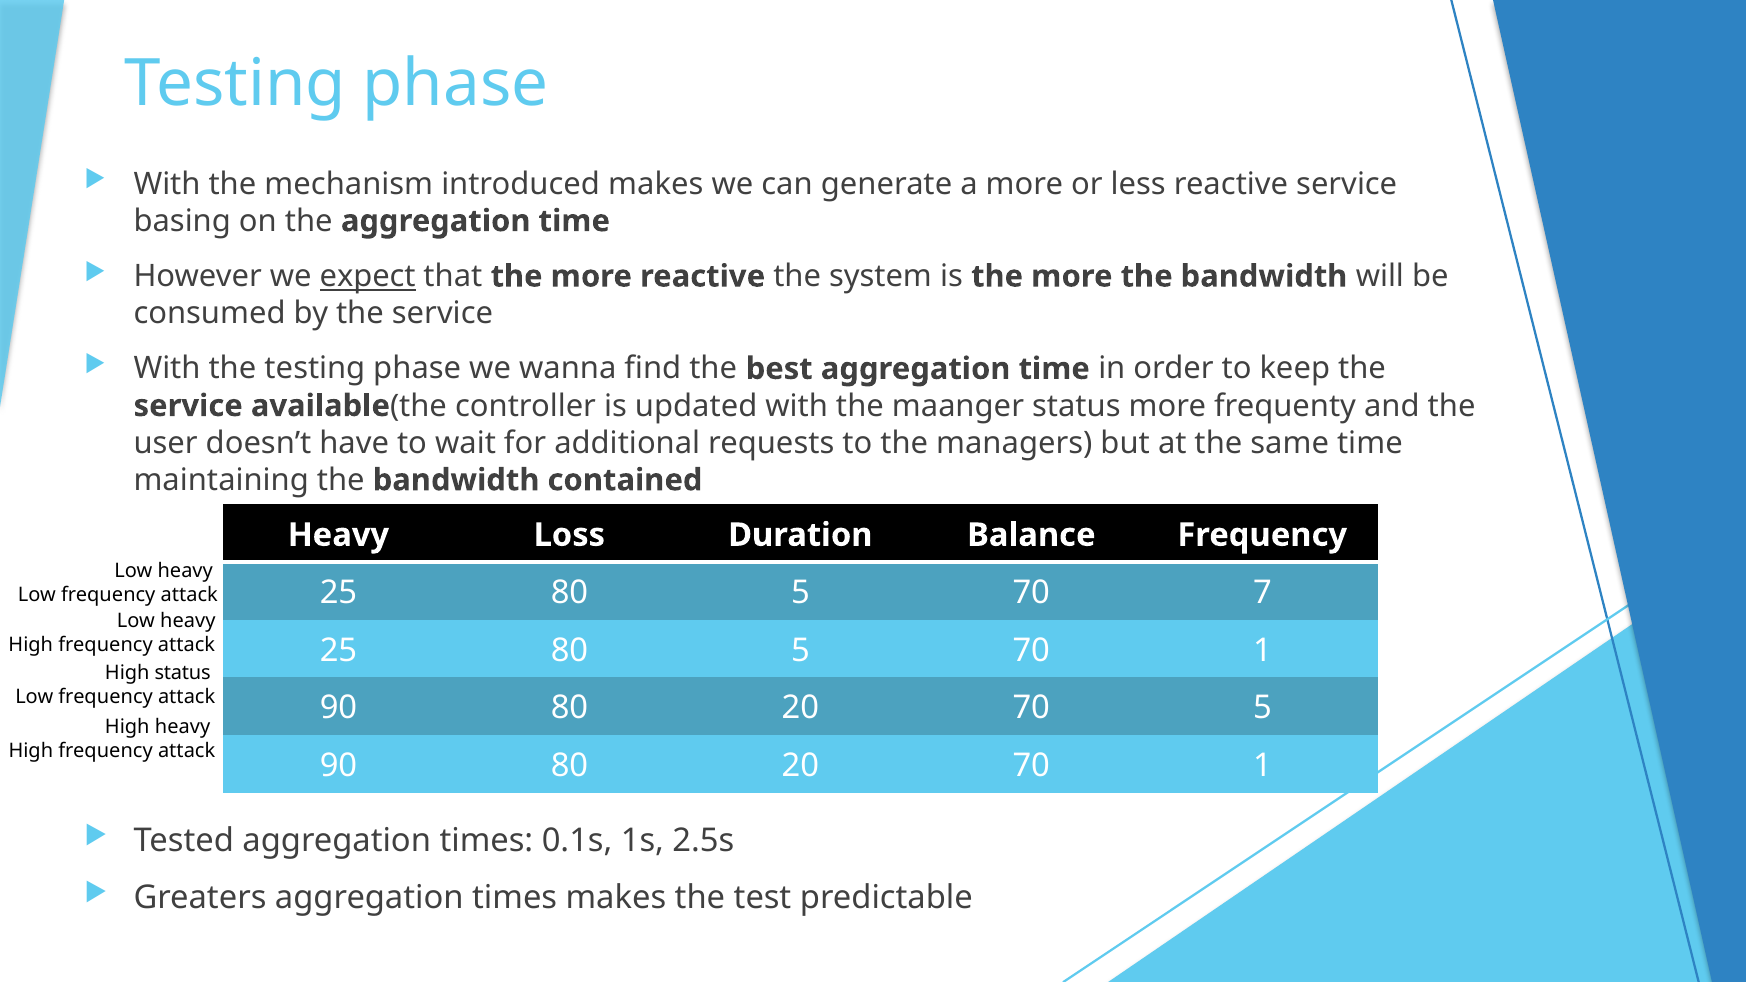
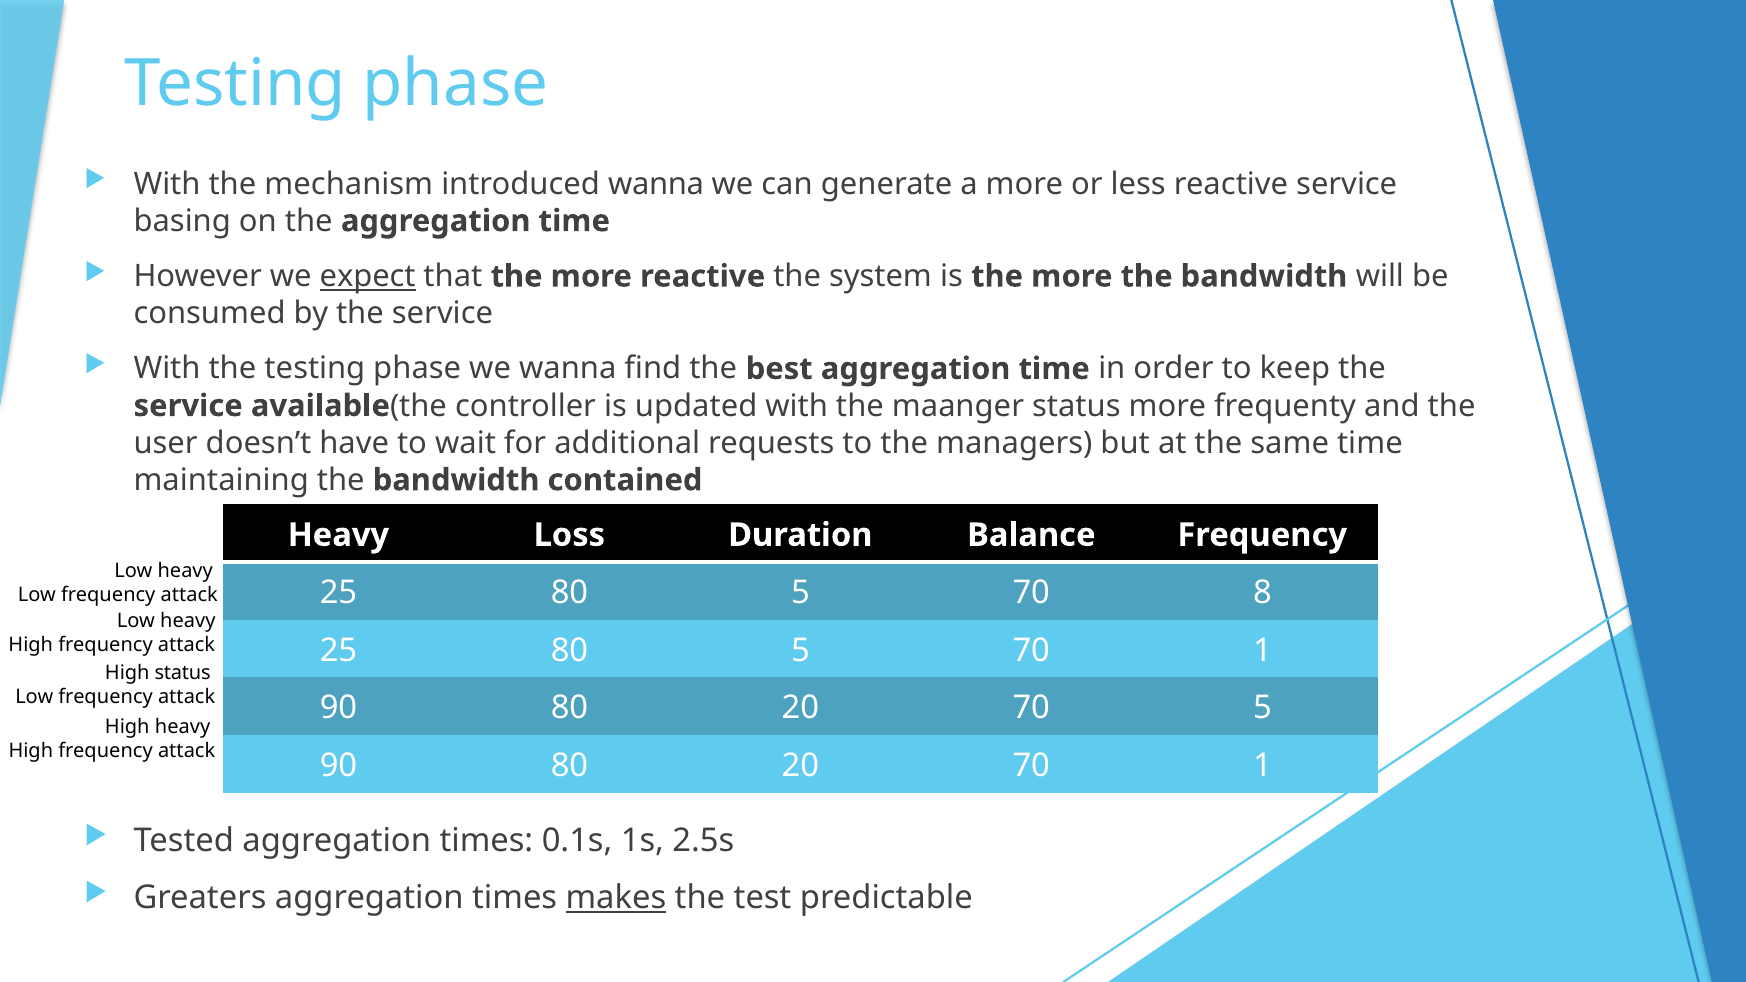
introduced makes: makes -> wanna (656, 184)
7: 7 -> 8 (1262, 593)
makes underline: none -> present (616, 898)
